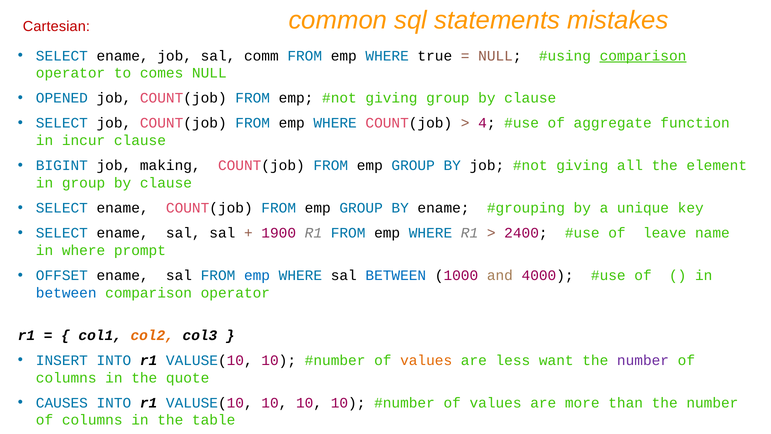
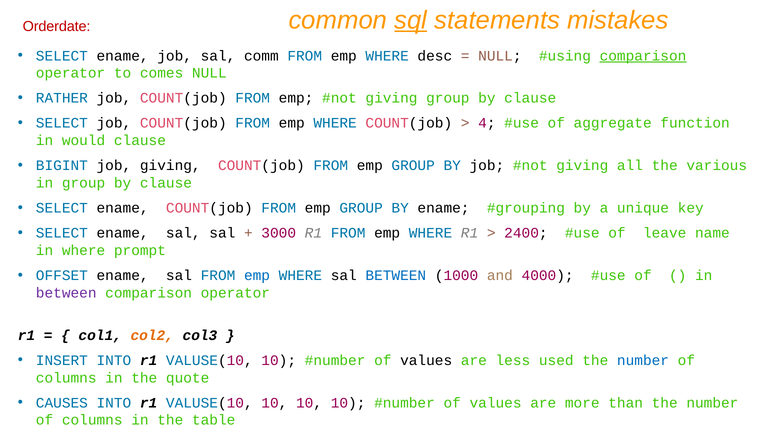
sql underline: none -> present (411, 20)
Cartesian: Cartesian -> Orderdate (57, 27)
true: true -> desc (435, 56)
OPENED: OPENED -> RATHER (62, 98)
incur: incur -> would (84, 140)
job making: making -> giving (170, 166)
element: element -> various (717, 166)
1900: 1900 -> 3000 (279, 233)
between colour: blue -> purple (66, 293)
values colour: orange -> black (426, 360)
want: want -> used (556, 360)
number colour: purple -> blue (643, 360)
